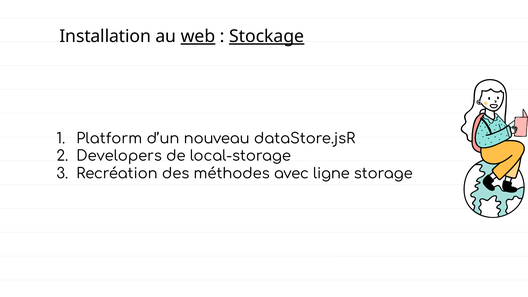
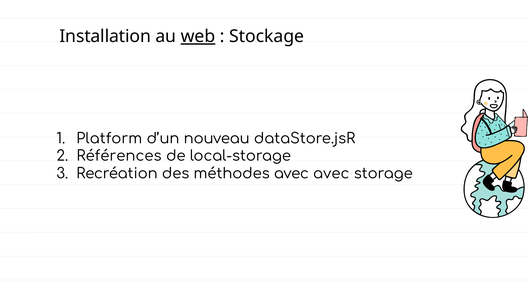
Stockage underline: present -> none (267, 36)
Developers: Developers -> Références (119, 156)
avec ligne: ligne -> avec (331, 174)
